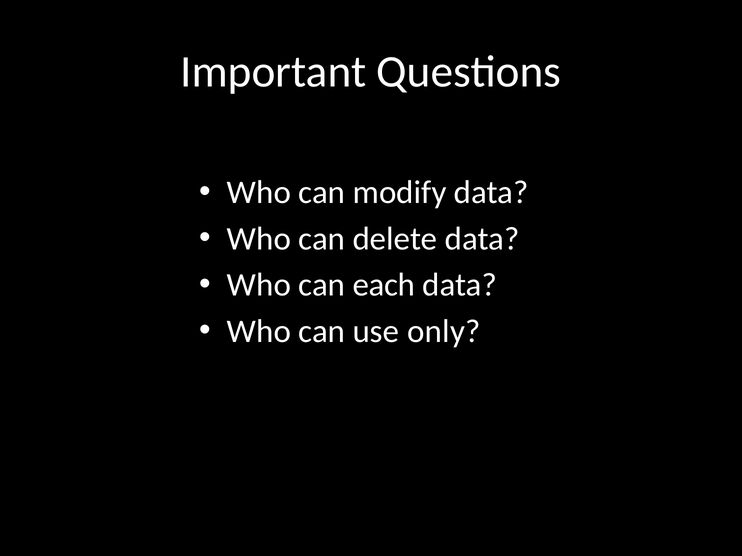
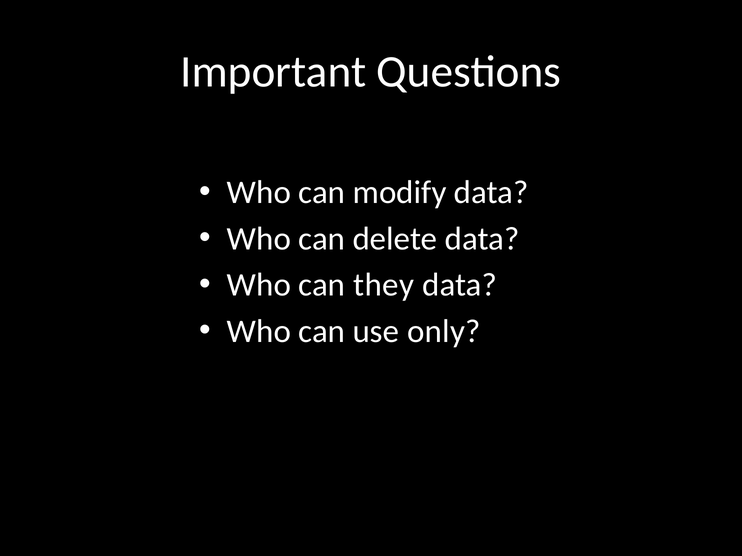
each: each -> they (384, 285)
